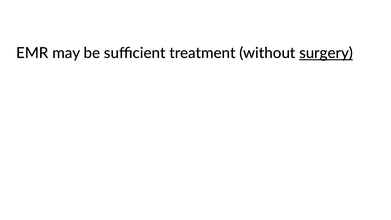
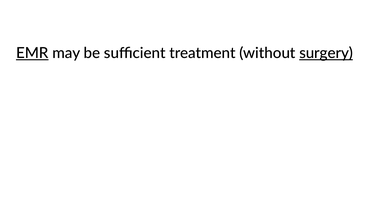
EMR underline: none -> present (32, 53)
